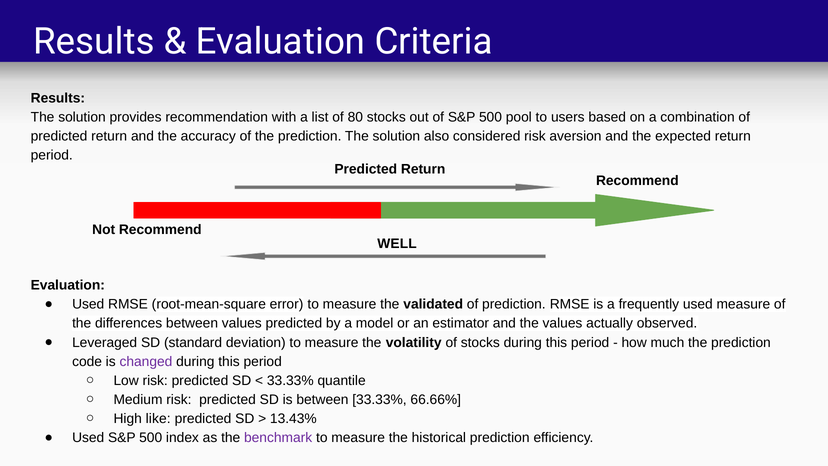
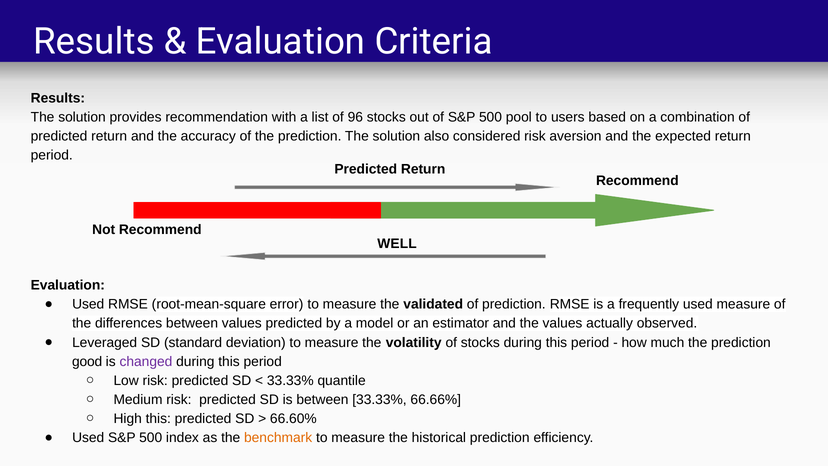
80: 80 -> 96 (355, 117)
code: code -> good (87, 361)
High like: like -> this (158, 418)
13.43%: 13.43% -> 66.60% (293, 418)
benchmark colour: purple -> orange (278, 437)
